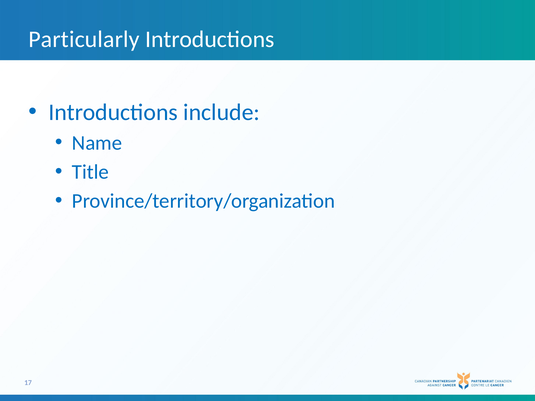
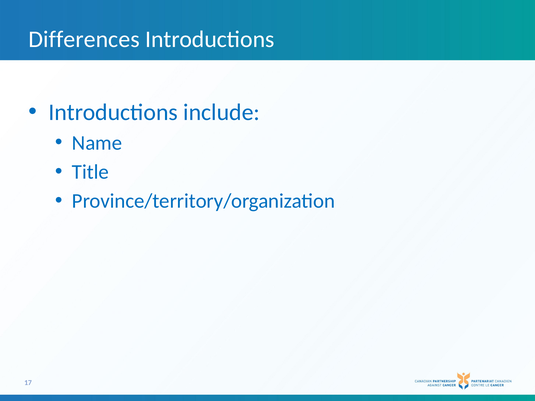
Particularly: Particularly -> Differences (84, 40)
